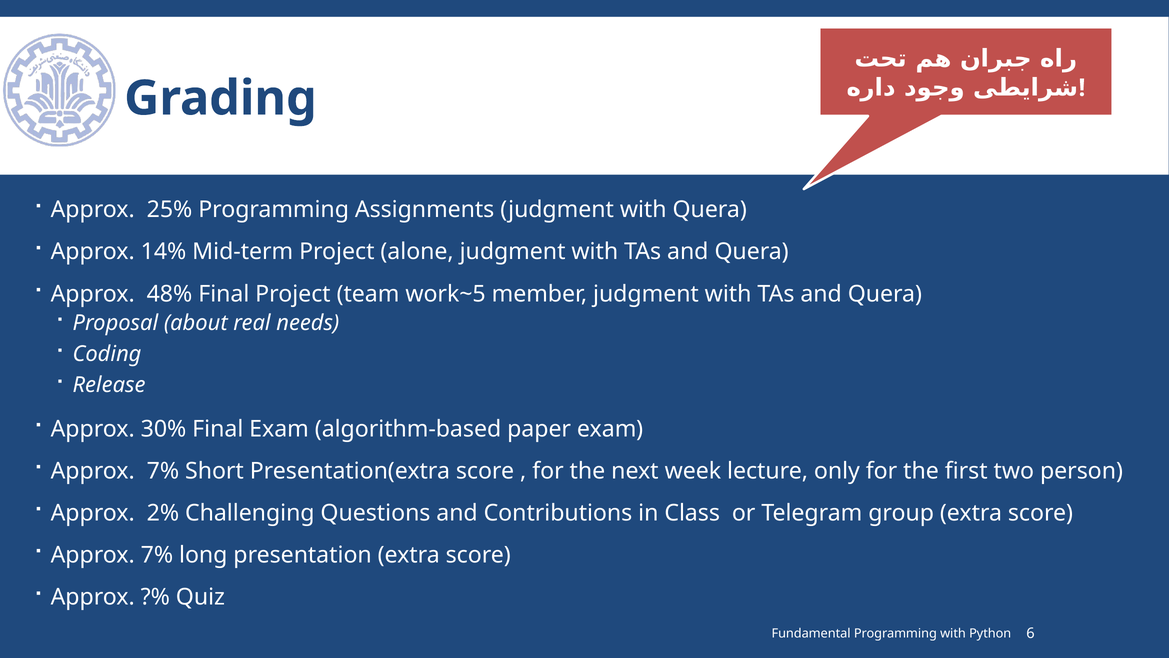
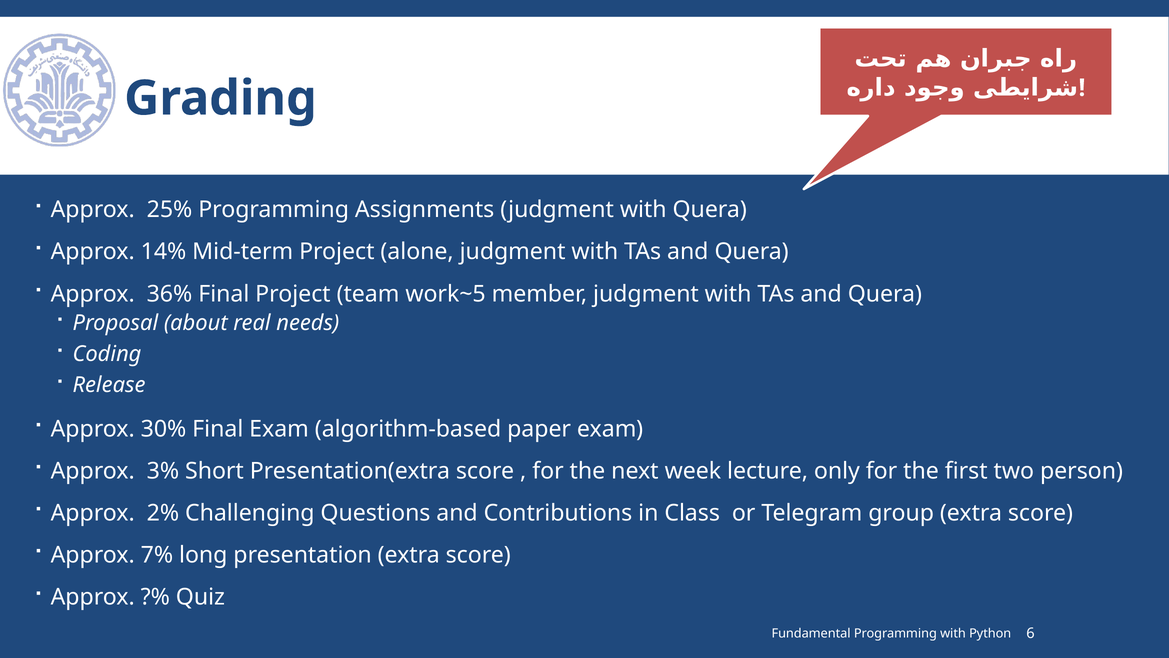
48%: 48% -> 36% (169, 294)
7%: 7% -> 3% (163, 471)
